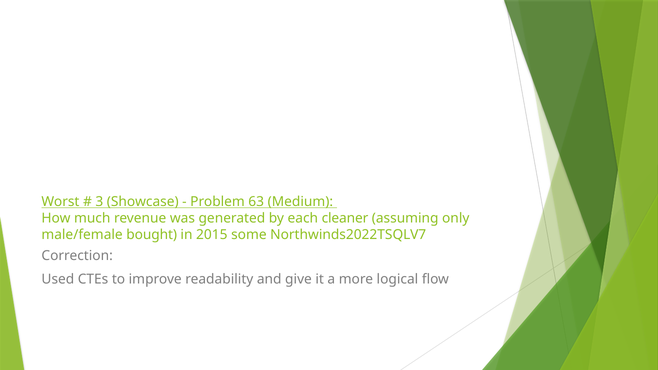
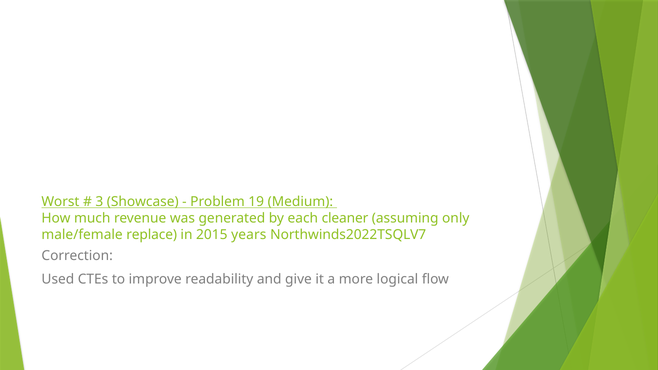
63: 63 -> 19 (256, 202)
bought: bought -> replace (152, 235)
some: some -> years (249, 235)
